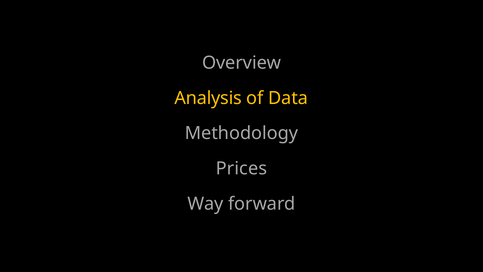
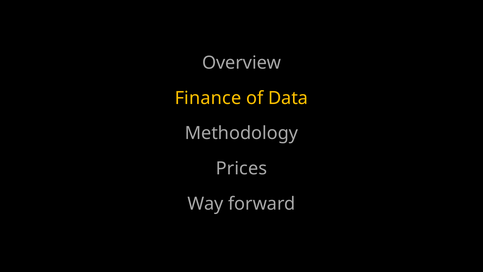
Analysis: Analysis -> Finance (208, 98)
